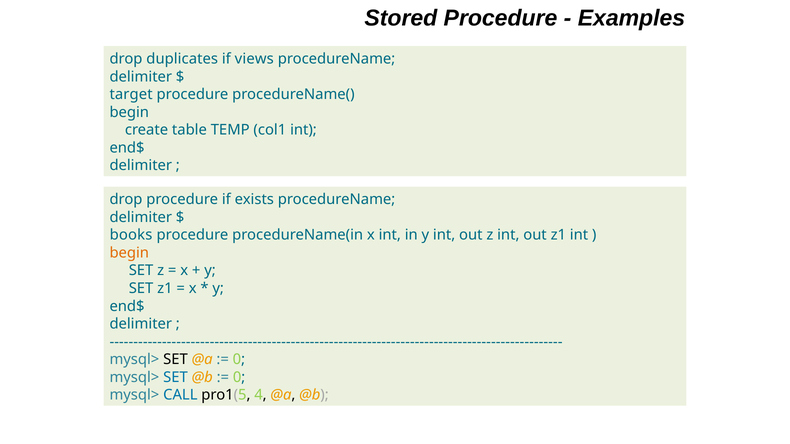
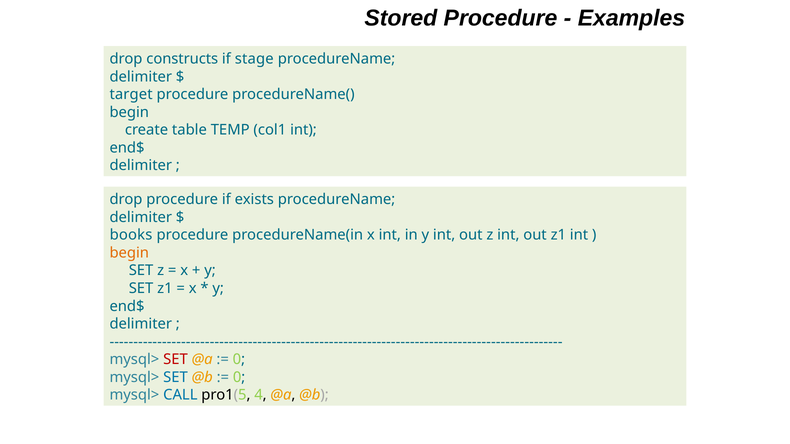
duplicates: duplicates -> constructs (182, 59)
views: views -> stage (254, 59)
SET colour: black -> red (176, 360)
